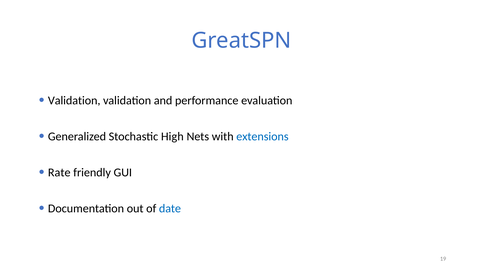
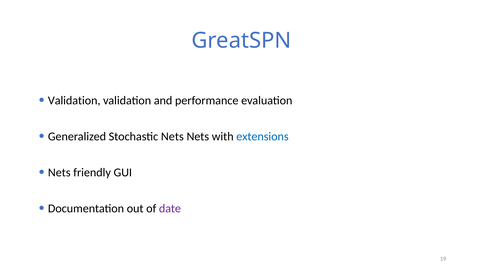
Stochastic High: High -> Nets (172, 137)
Rate: Rate -> Nets (59, 173)
date colour: blue -> purple (170, 209)
